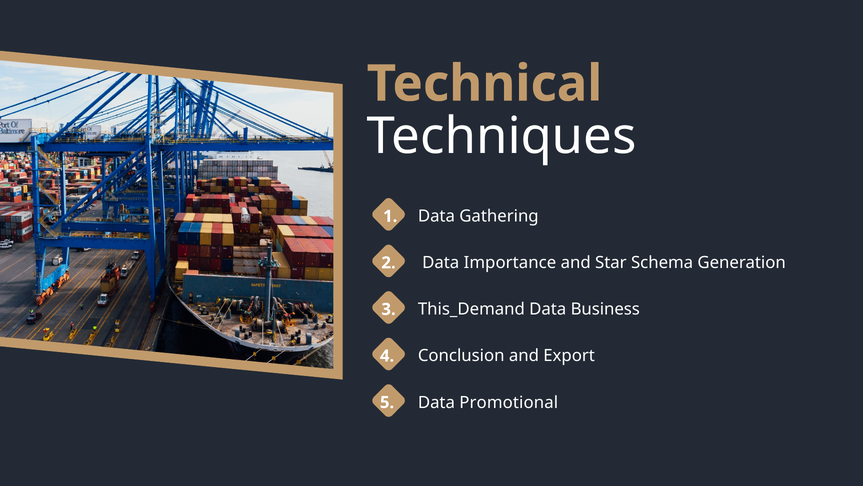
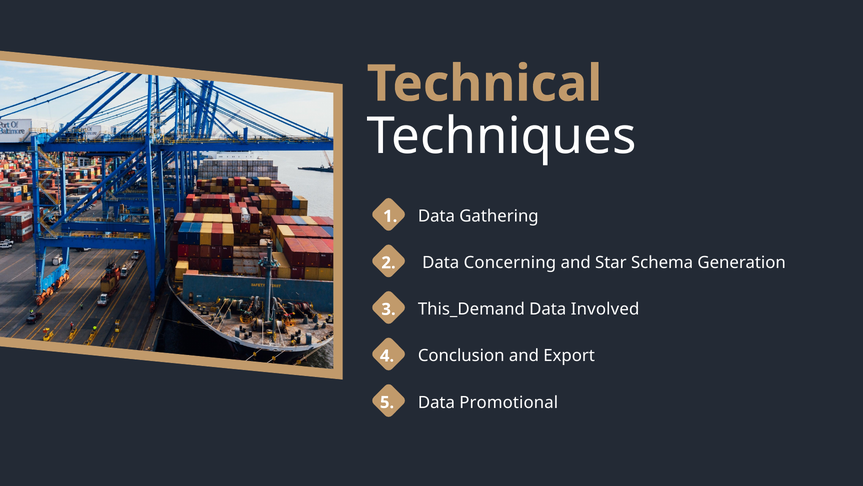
Importance: Importance -> Concerning (510, 263)
Business: Business -> Involved (605, 309)
